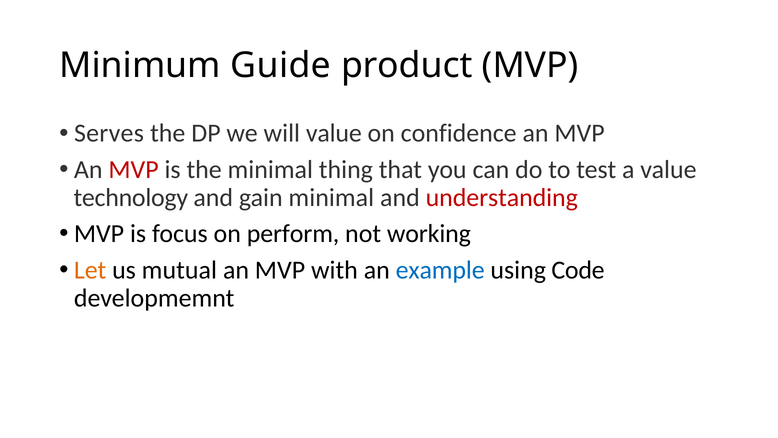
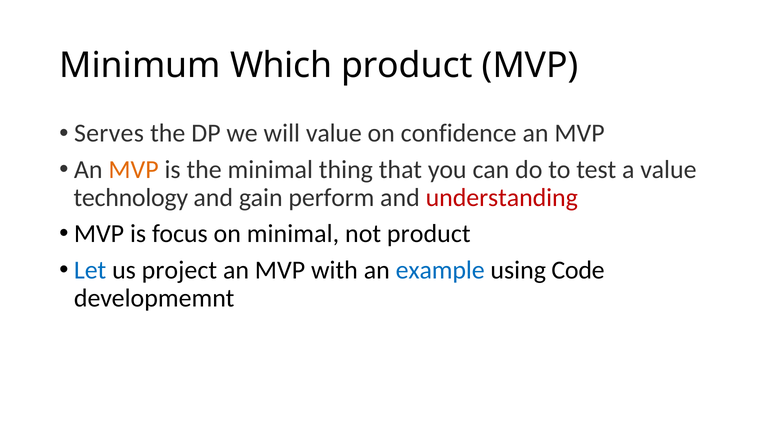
Guide: Guide -> Which (281, 65)
MVP colour: red -> orange (134, 169)
gain minimal: minimal -> perform (331, 197)
on perform: perform -> minimal (293, 234)
not working: working -> product (429, 234)
Let colour: orange -> blue (90, 270)
mutual: mutual -> project (179, 270)
